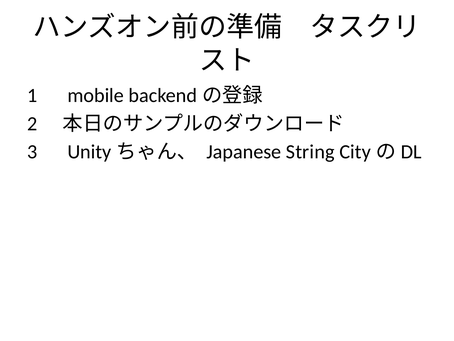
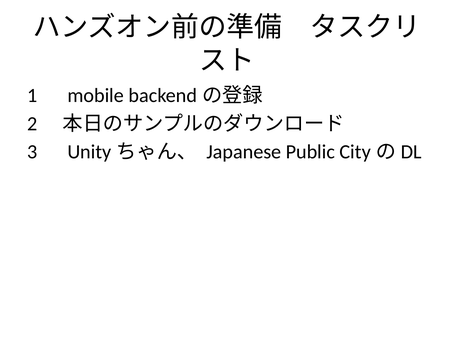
String: String -> Public (310, 152)
